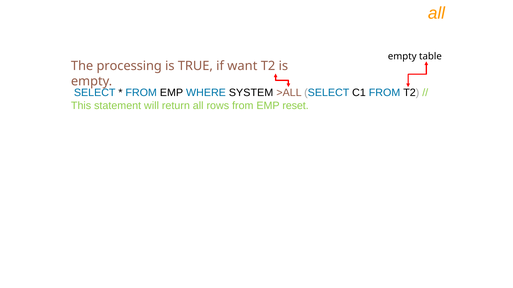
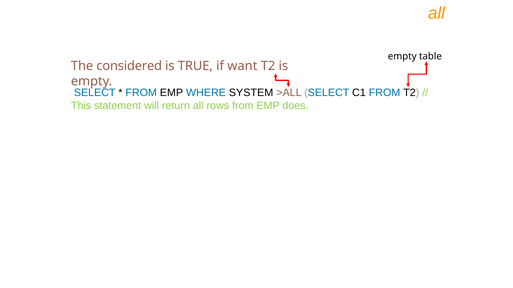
processing: processing -> considered (129, 66)
reset: reset -> does (295, 106)
